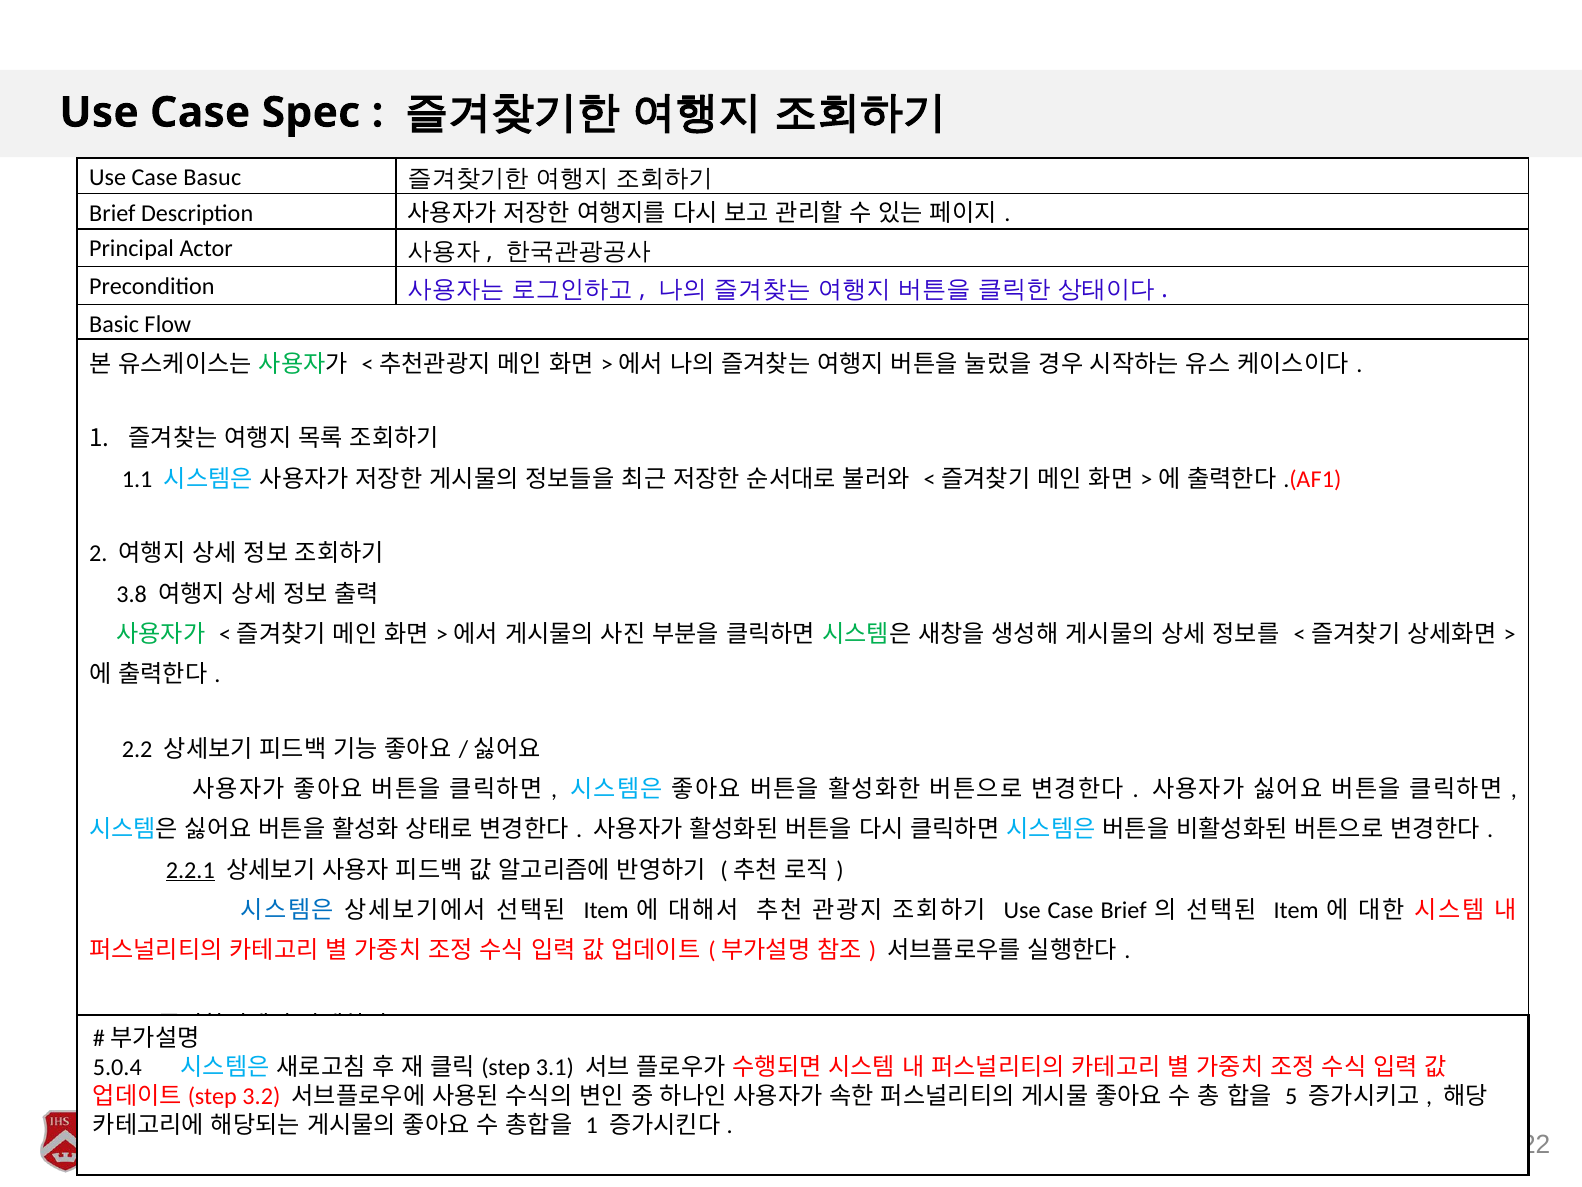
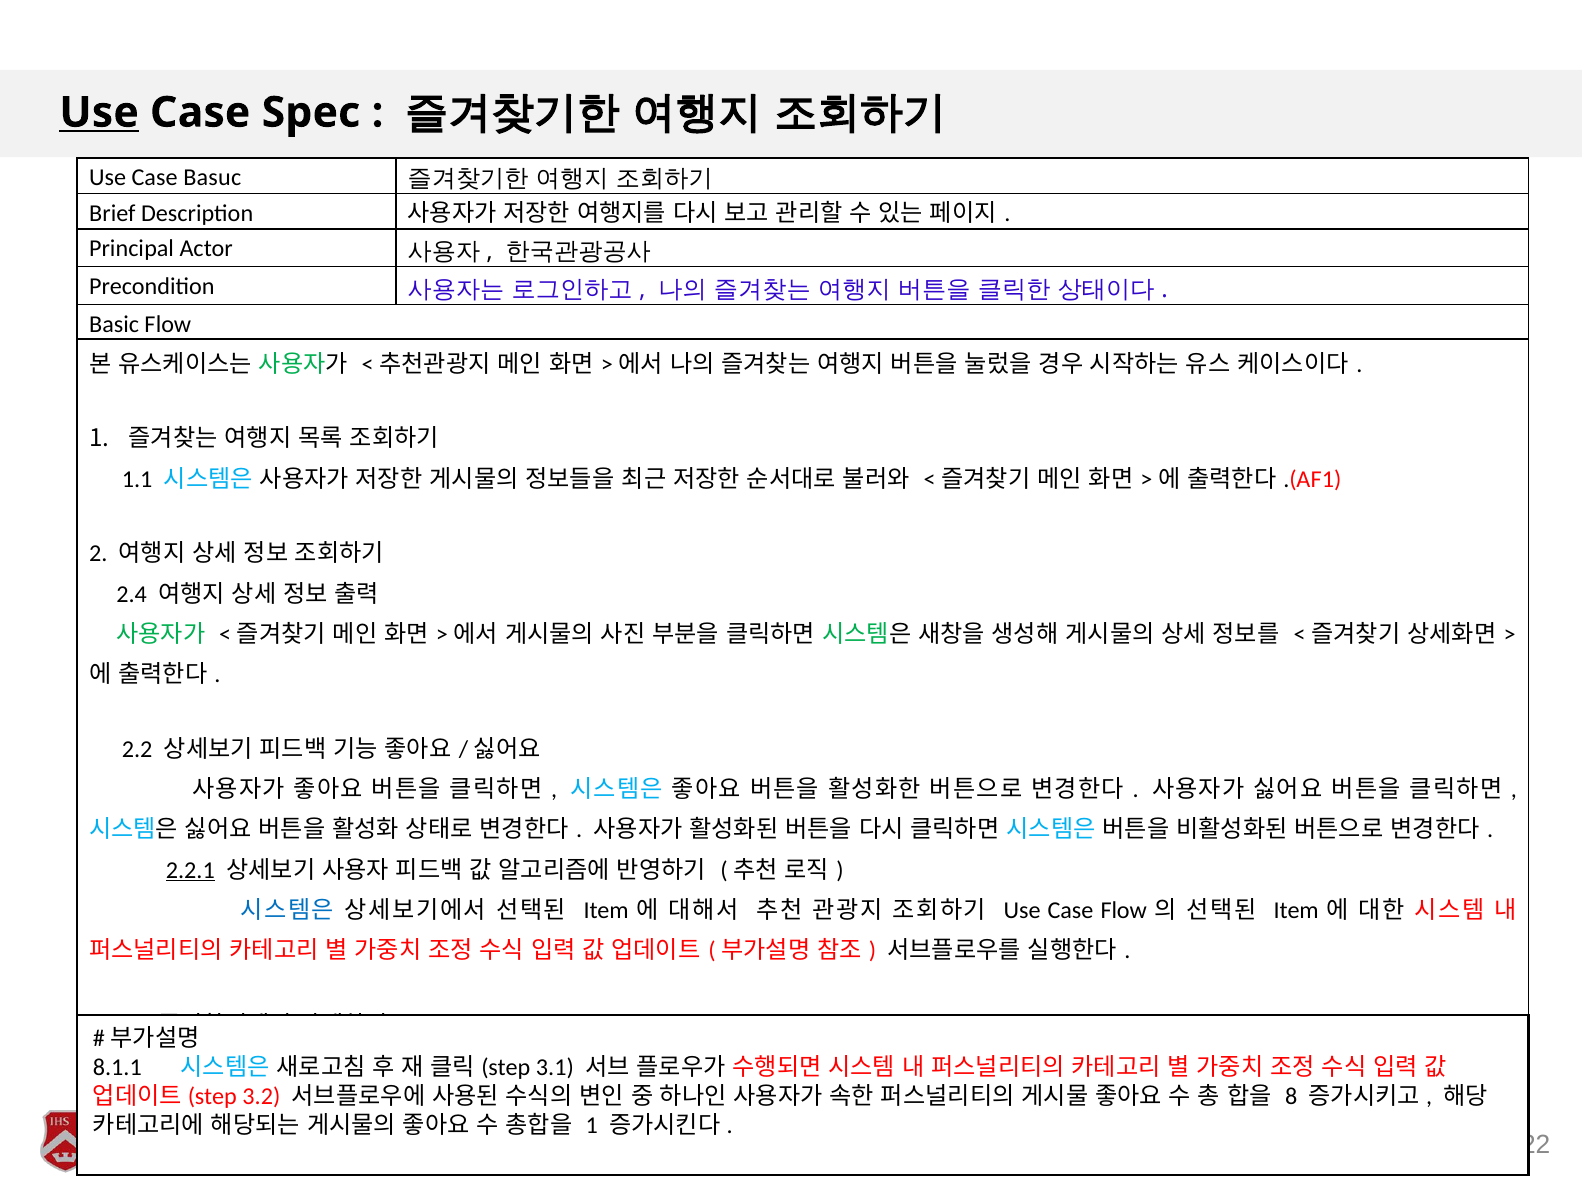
Use underline: none -> present (99, 112)
3.8: 3.8 -> 2.4 (132, 594)
Case Brief: Brief -> Flow (1124, 910)
5.0.4: 5.0.4 -> 8.1.1 (117, 1067)
5: 5 -> 8 (1291, 1096)
